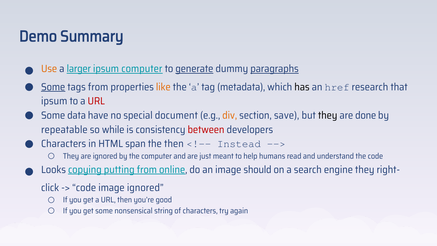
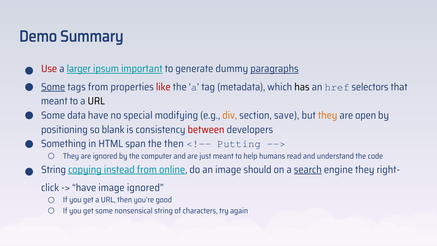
Use colour: orange -> red (49, 69)
ipsum computer: computer -> important (142, 69)
generate underline: present -> none (194, 69)
like colour: orange -> red (163, 87)
research: research -> selectors (370, 87)
ipsum: ipsum -> meant (54, 101)
URL colour: red -> black (96, 101)
document: document -> modifying (176, 115)
they colour: black -> orange (328, 115)
done: done -> open (366, 115)
repeatable: repeatable -> positioning (64, 130)
while: while -> blank (113, 130)
Characters: Characters -> Something (64, 144)
Instead: Instead -> Putting (239, 144)
Looks: Looks -> String (54, 169)
putting: putting -> instead (119, 169)
search underline: none -> present (308, 169)
code: code -> have (84, 188)
